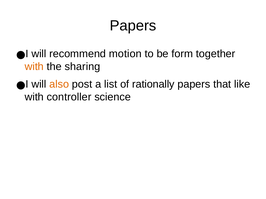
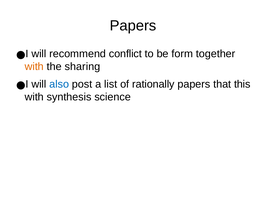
motion: motion -> conflict (125, 54)
also colour: orange -> blue (59, 84)
like: like -> this (242, 84)
controller: controller -> synthesis (69, 97)
